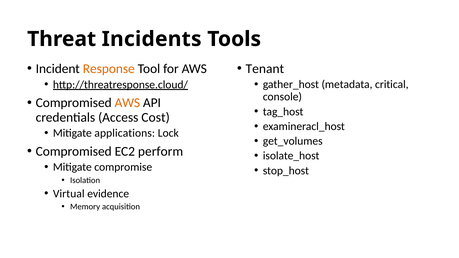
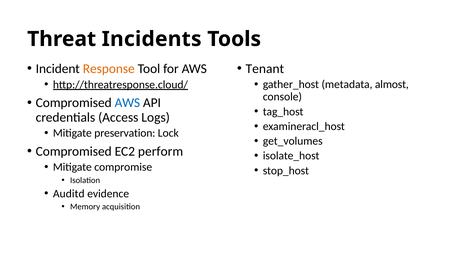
critical: critical -> almost (392, 85)
AWS colour: orange -> blue (127, 103)
Cost: Cost -> Logs (156, 117)
applications: applications -> preservation (125, 133)
Virtual: Virtual -> Auditd (69, 194)
